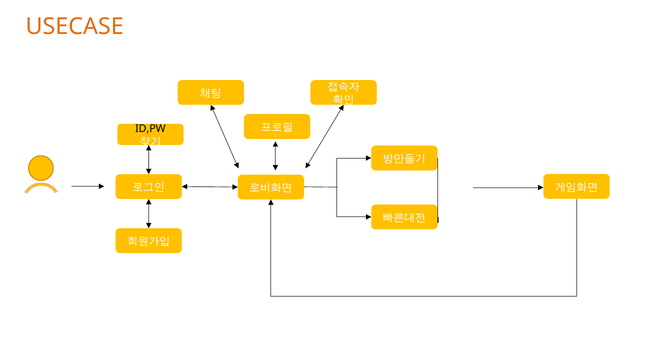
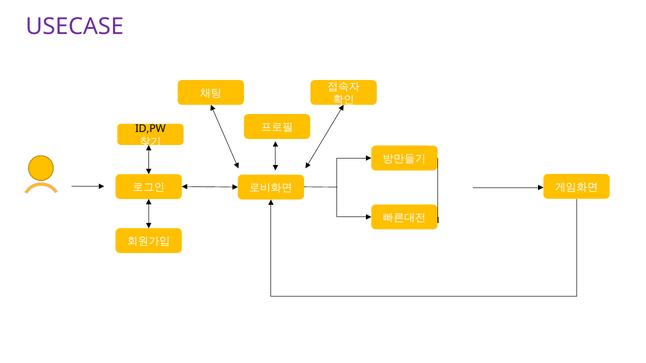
USECASE colour: orange -> purple (75, 27)
